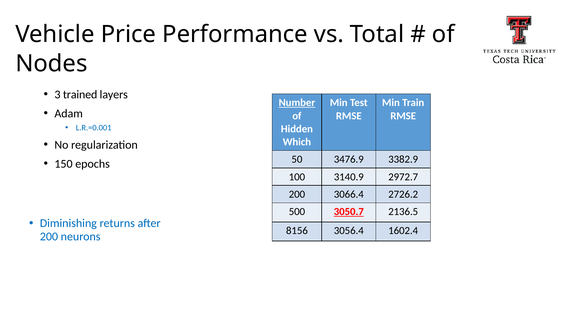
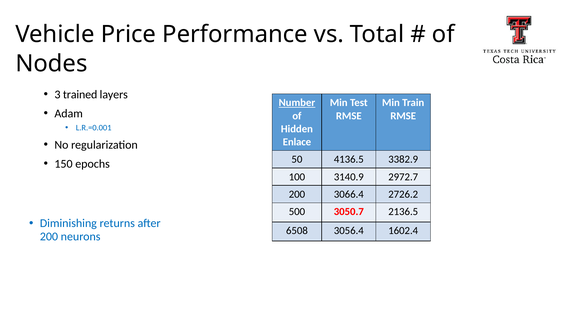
Which: Which -> Enlace (297, 142)
3476.9: 3476.9 -> 4136.5 (349, 160)
3050.7 underline: present -> none (349, 212)
8156: 8156 -> 6508 (297, 231)
